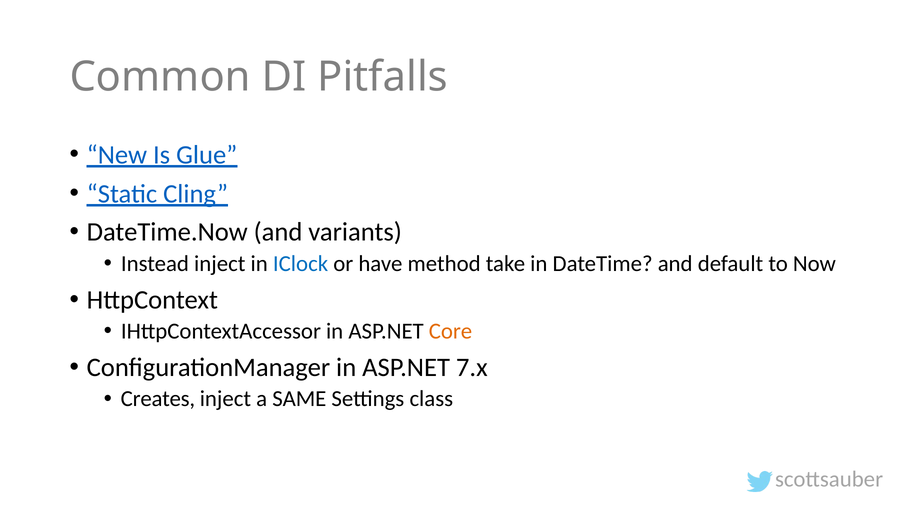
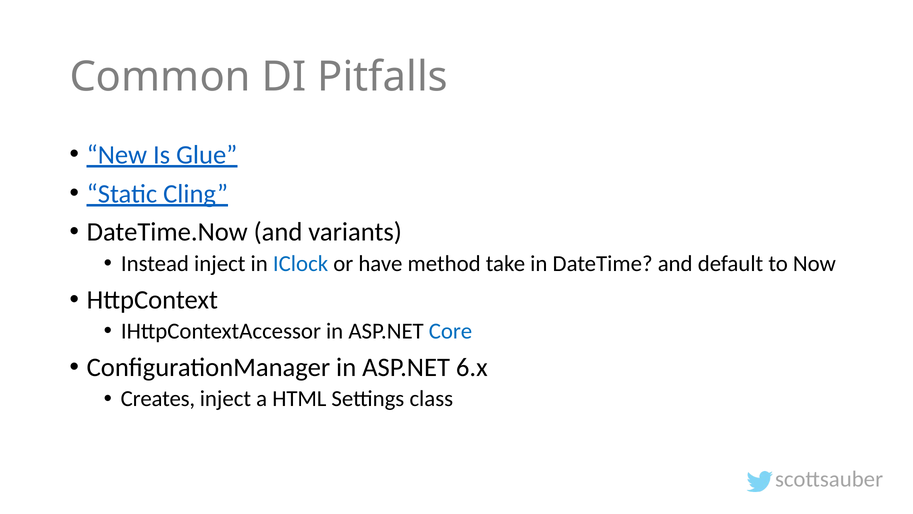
Core colour: orange -> blue (450, 331)
7.x: 7.x -> 6.x (472, 367)
SAME: SAME -> HTML (299, 399)
